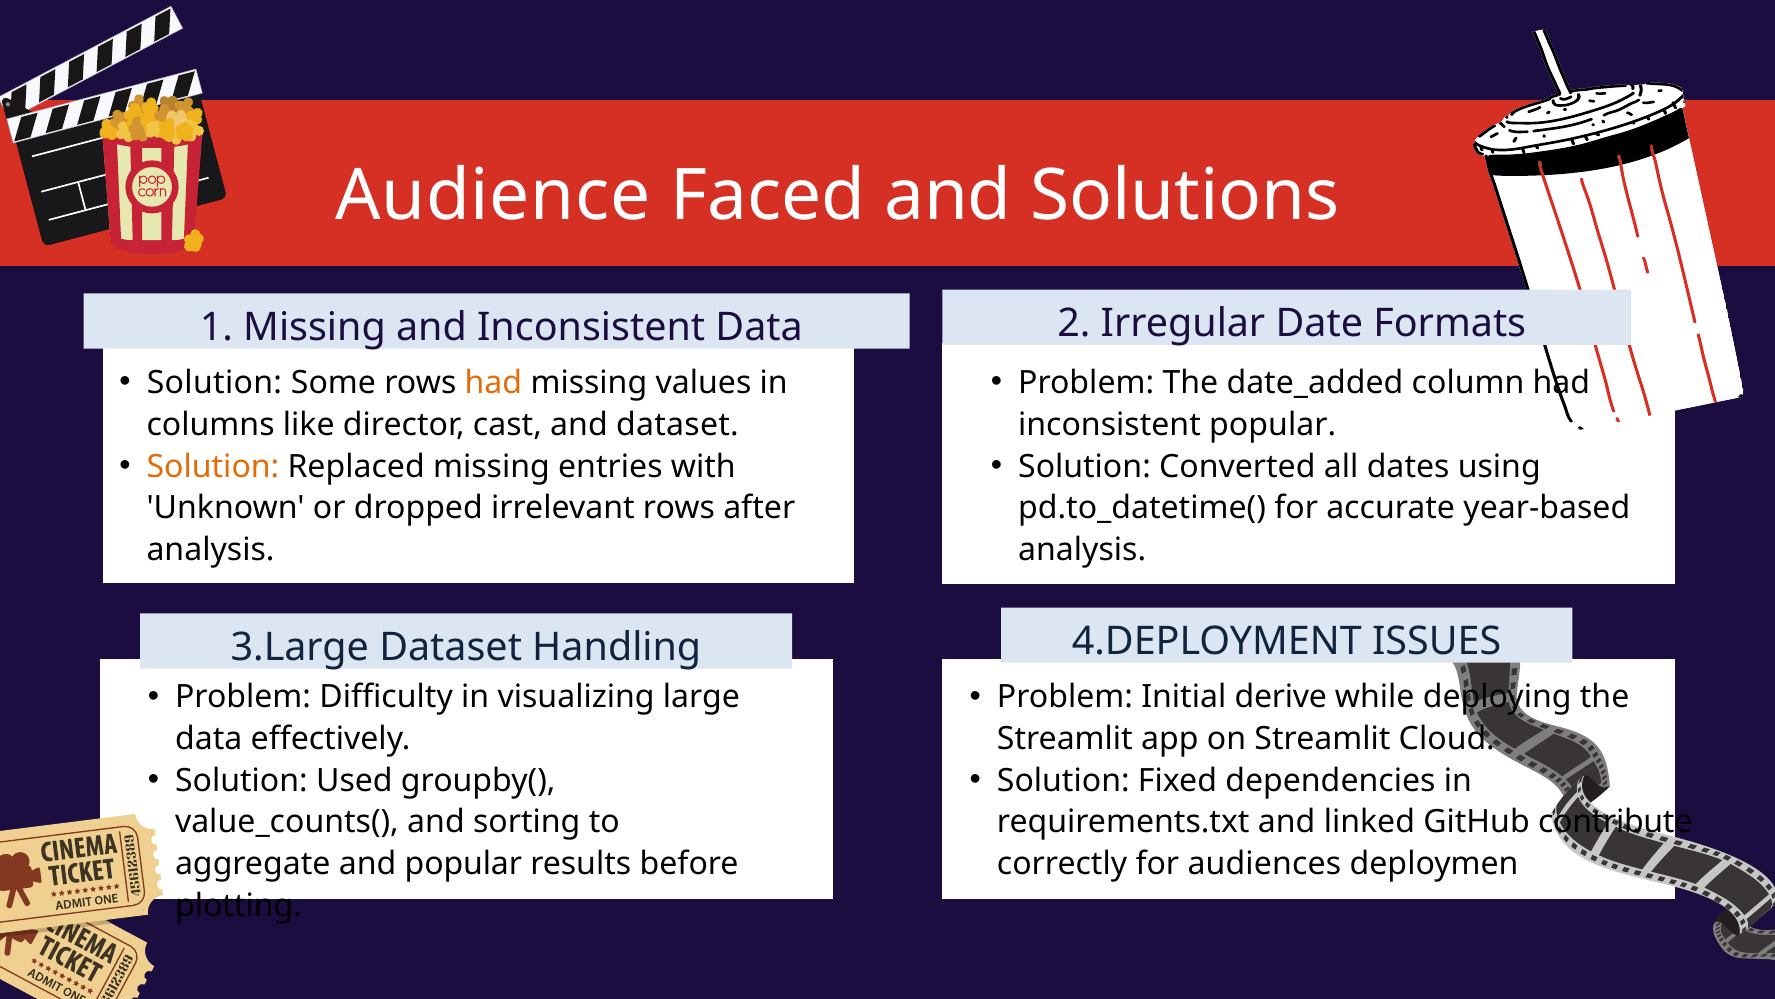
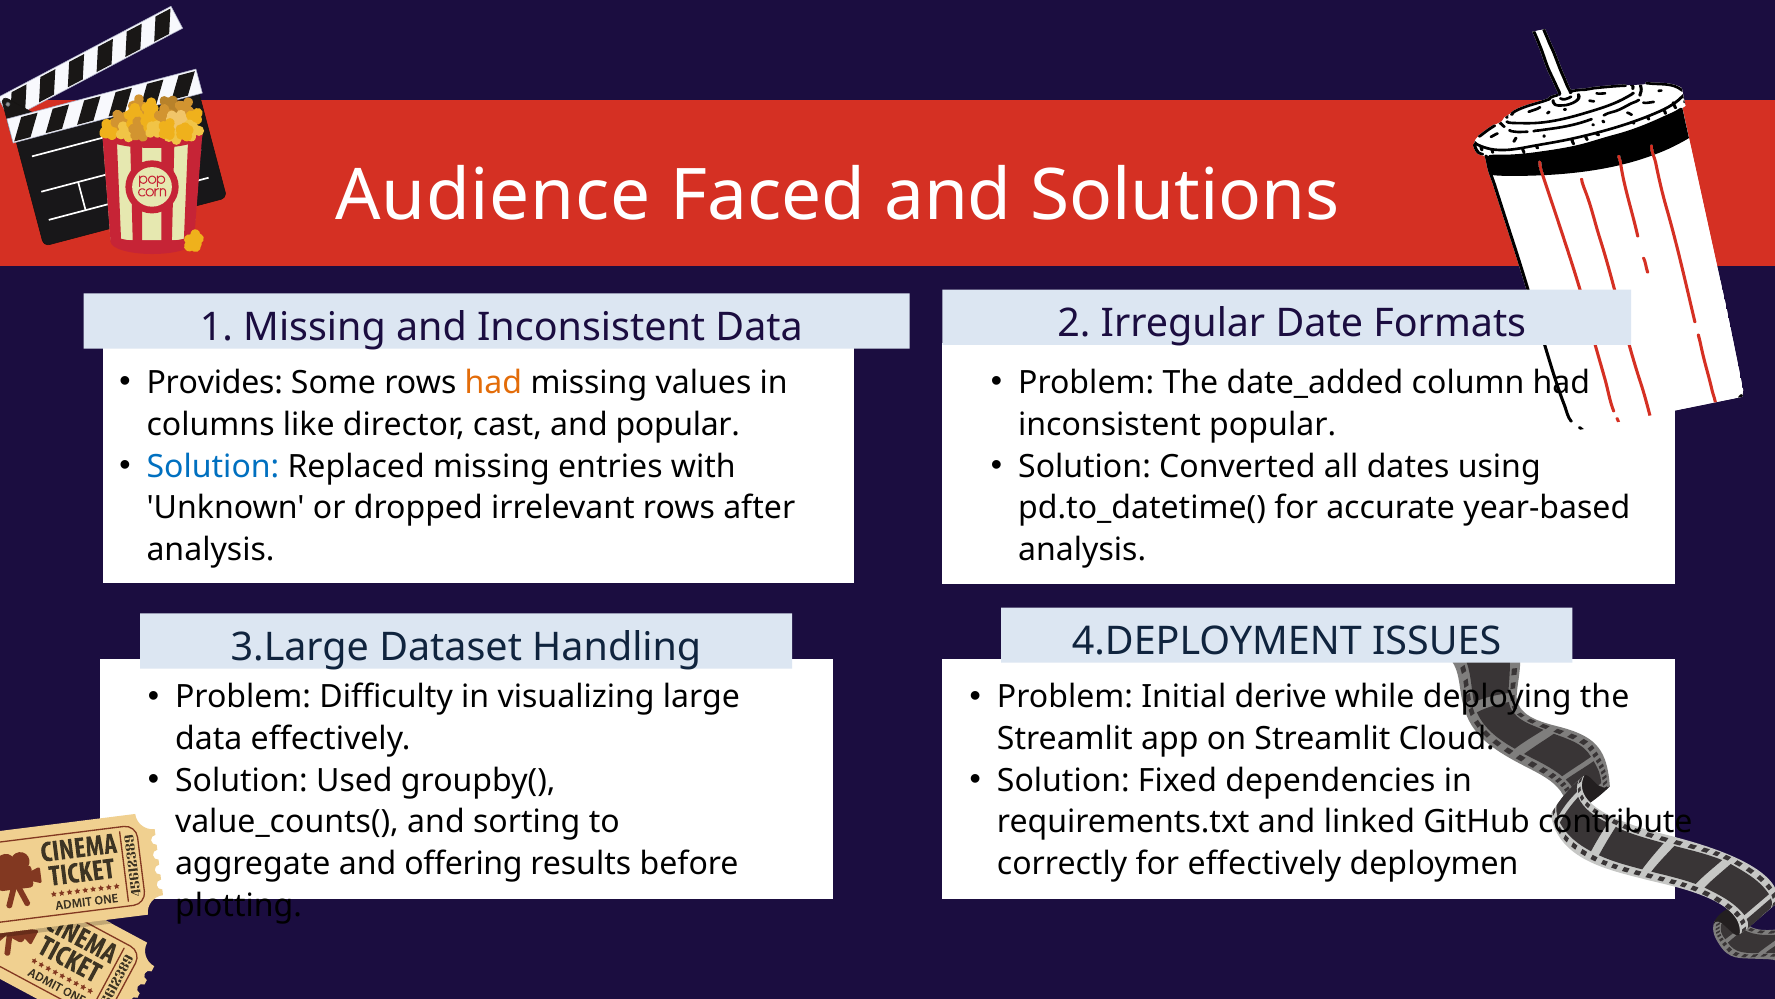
Solution: Solution -> Provides (215, 383)
and dataset: dataset -> popular (678, 425)
Solution colour: orange -> blue (213, 466)
and popular: popular -> offering (464, 863)
for audiences: audiences -> effectively (1264, 863)
